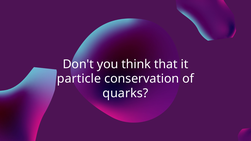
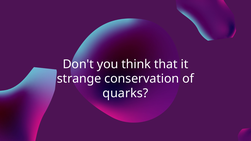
particle: particle -> strange (79, 79)
